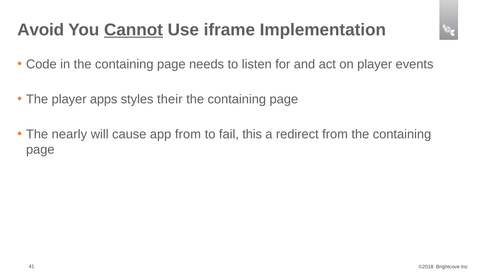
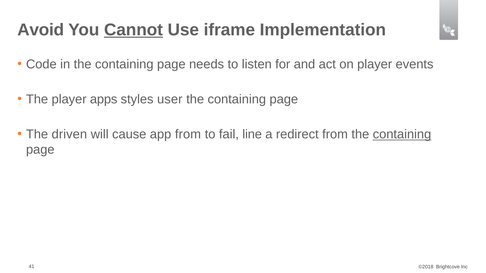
their: their -> user (170, 99)
nearly: nearly -> driven (69, 135)
this: this -> line (252, 135)
containing underline: none -> present (402, 135)
